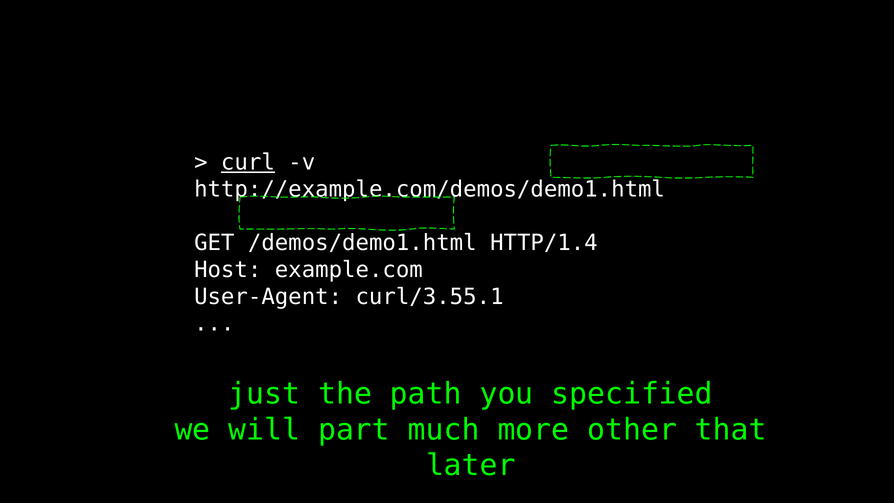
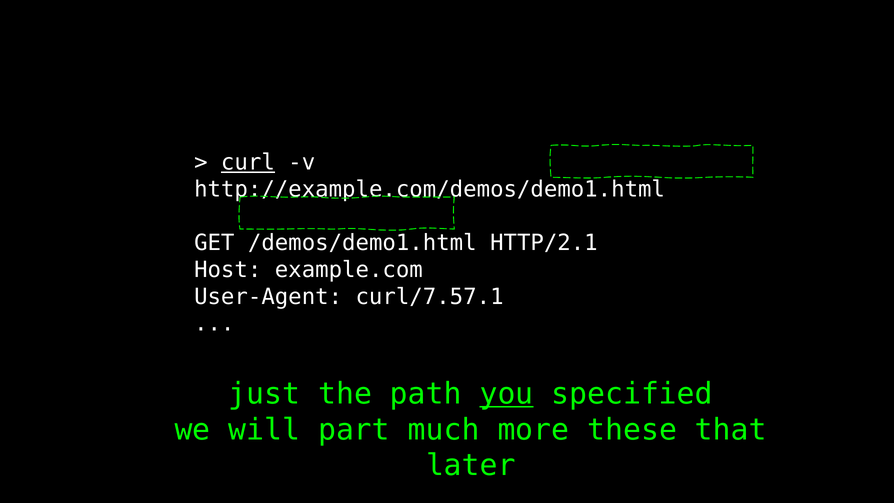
HTTP/1.4: HTTP/1.4 -> HTTP/2.1 (544, 243)
curl/3.55.1: curl/3.55.1 -> curl/7.57.1 (430, 297)
you underline: none -> present (507, 394)
other: other -> these (632, 430)
